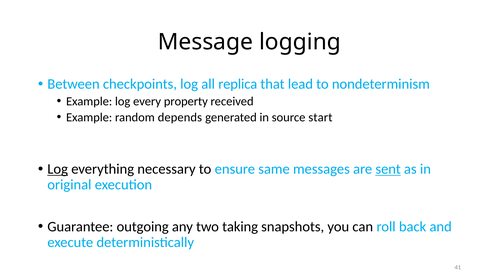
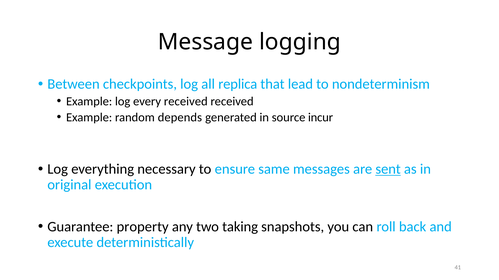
every property: property -> received (186, 102)
start: start -> incur (321, 118)
Log underline: present -> none (58, 170)
outgoing: outgoing -> property (143, 227)
